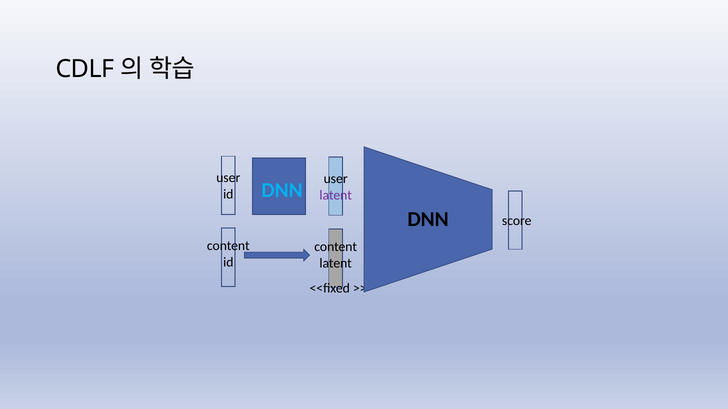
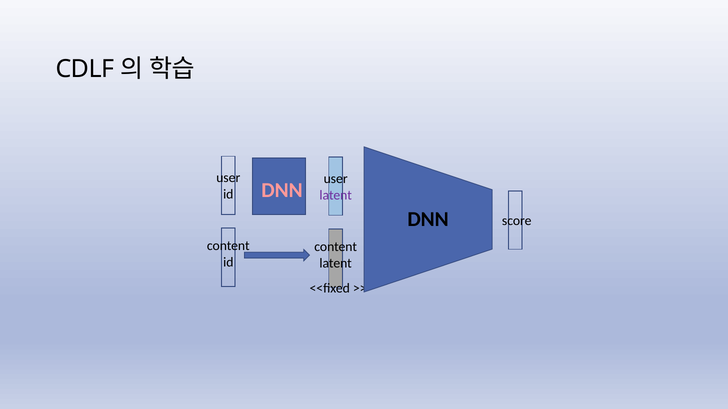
DNN colour: light blue -> pink (282, 190)
